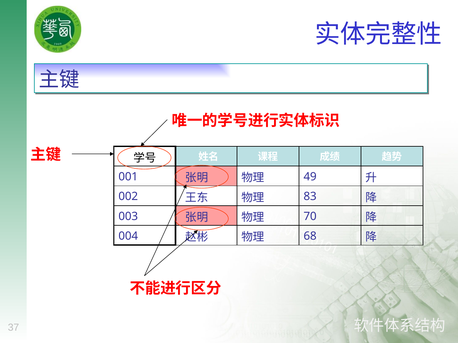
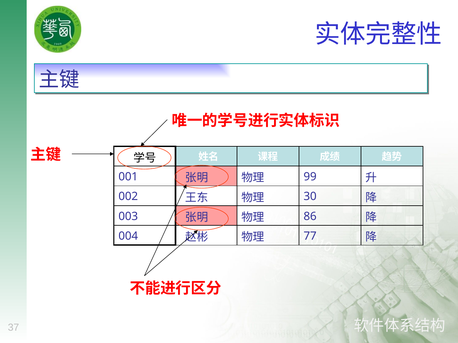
49: 49 -> 99 (310, 177)
83: 83 -> 30 (310, 197)
70: 70 -> 86 (310, 217)
68: 68 -> 77 (310, 236)
